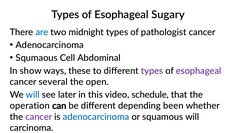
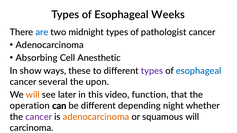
Sugary: Sugary -> Weeks (168, 15)
Squmaous: Squmaous -> Absorbing (37, 58)
Abdominal: Abdominal -> Anesthetic (99, 58)
esophageal colour: purple -> blue (199, 71)
open: open -> upon (97, 82)
will colour: blue -> orange (33, 95)
schedule: schedule -> function (150, 95)
been: been -> night (173, 106)
adenocarcinoma colour: blue -> orange (96, 117)
